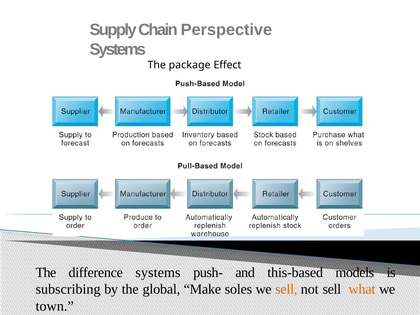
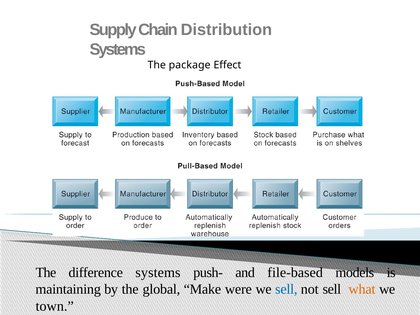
Perspective: Perspective -> Distribution (226, 30)
this-based: this-based -> file-based (295, 272)
subscribing: subscribing -> maintaining (68, 289)
soles: soles -> were (238, 289)
sell colour: orange -> blue (286, 289)
